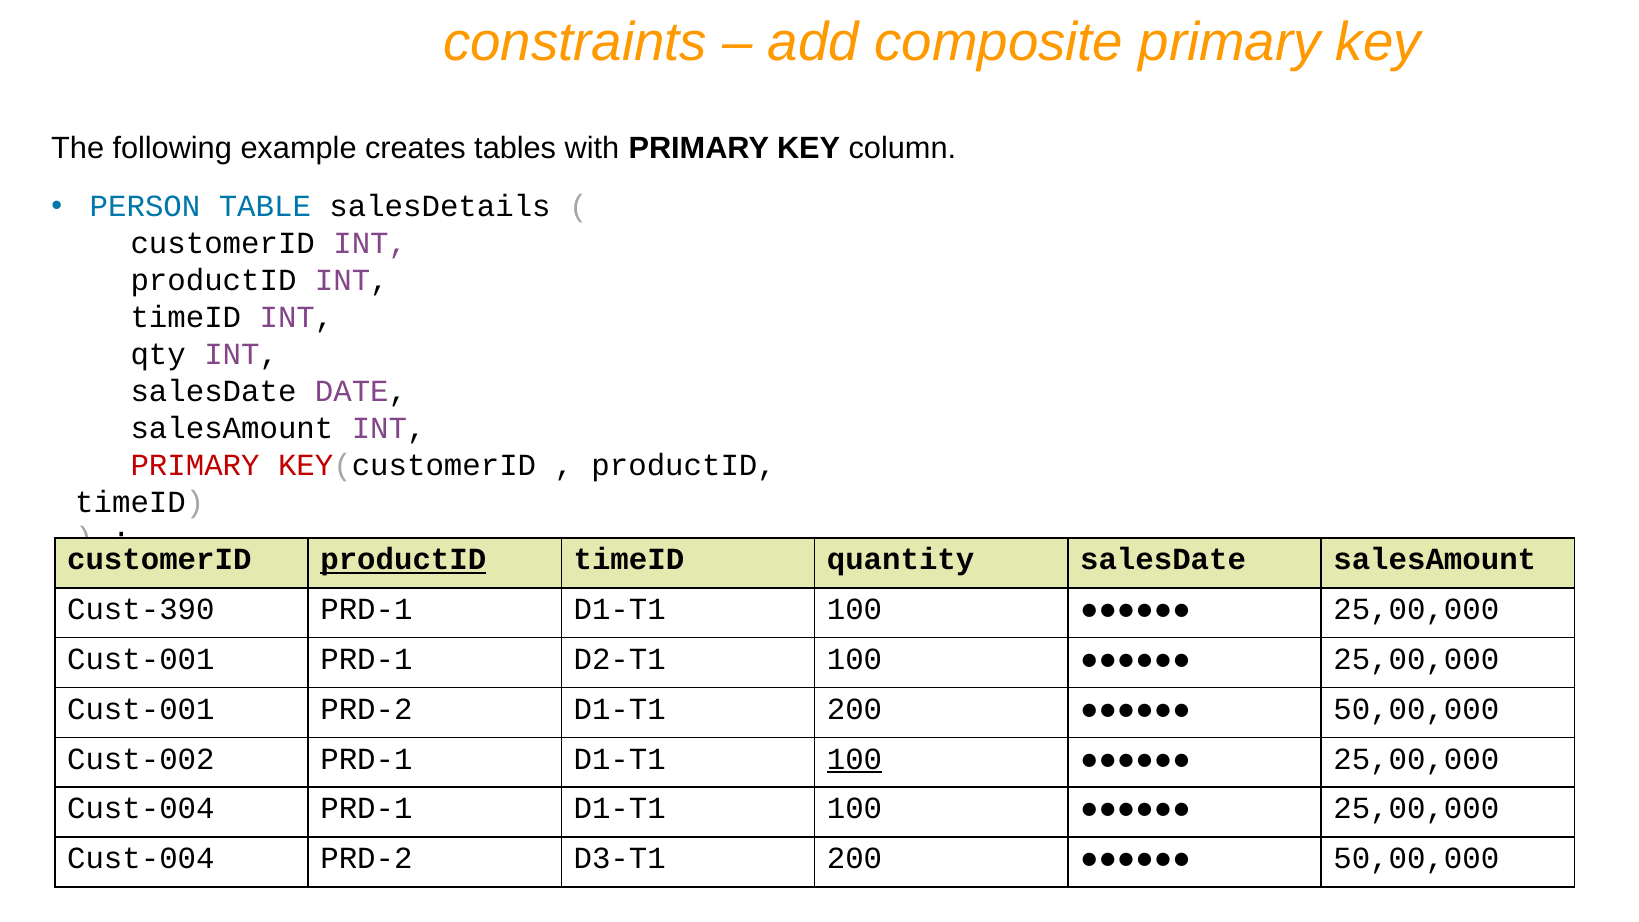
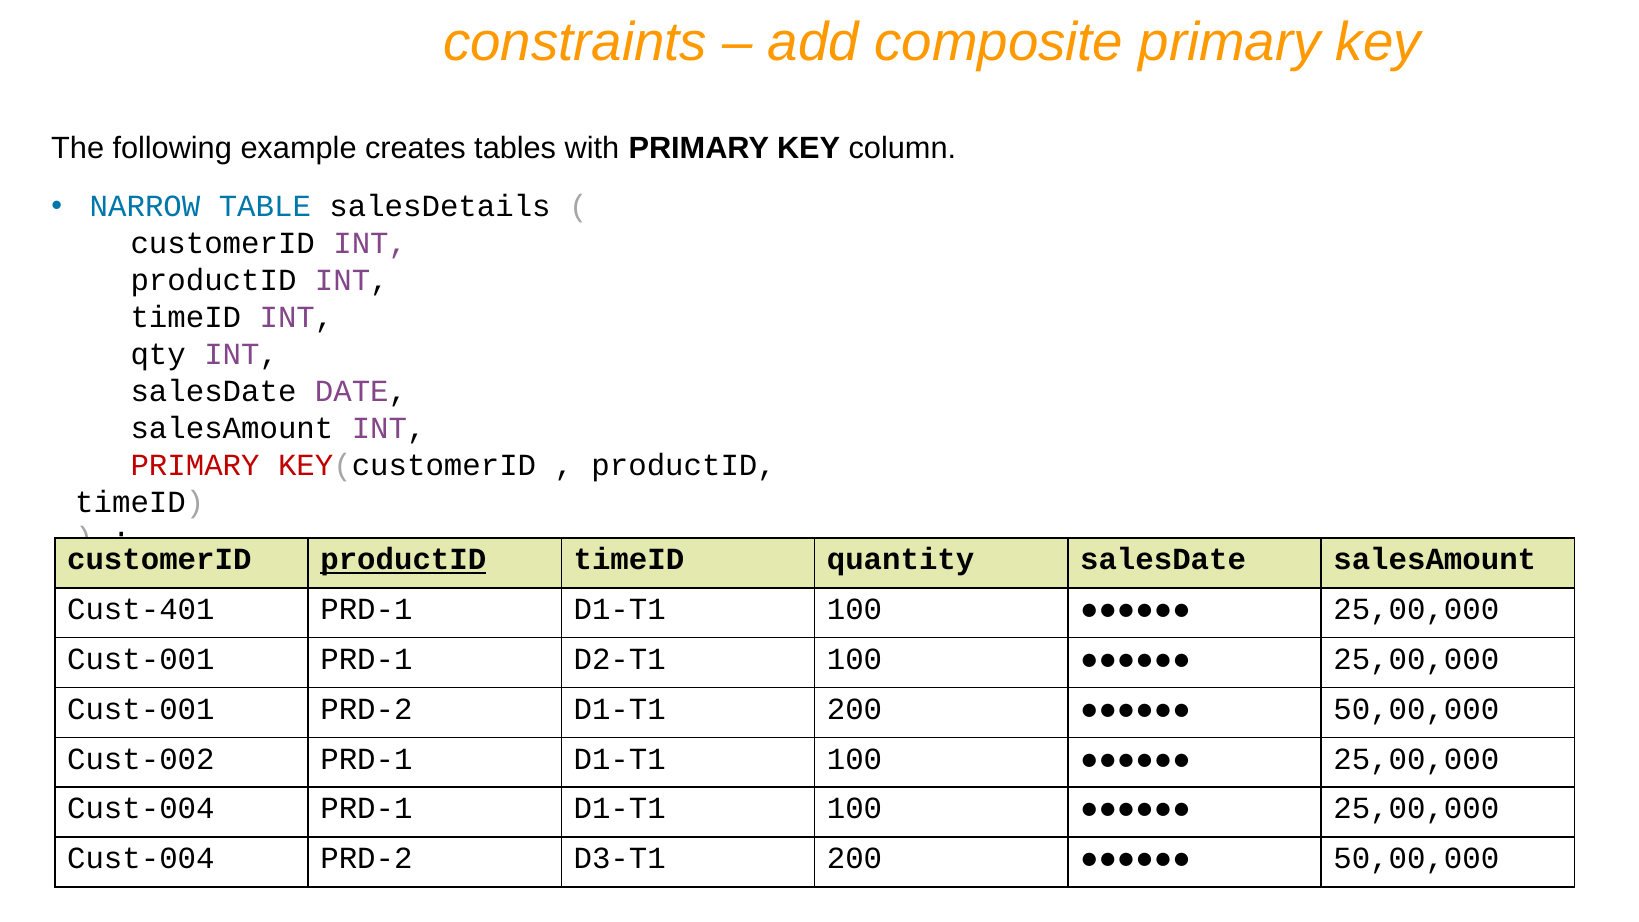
PERSON: PERSON -> NARROW (145, 207)
Cust-390: Cust-390 -> Cust-401 (141, 609)
100 underline: present -> none (854, 759)
